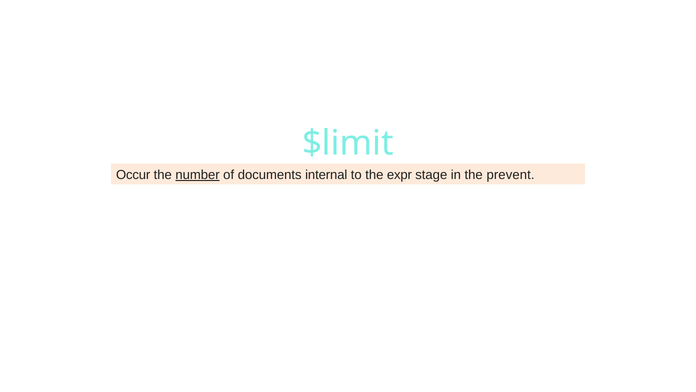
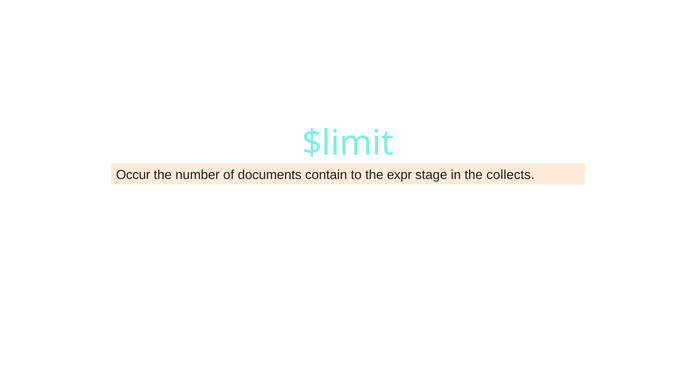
number underline: present -> none (198, 175)
internal: internal -> contain (326, 175)
prevent: prevent -> collects (511, 175)
